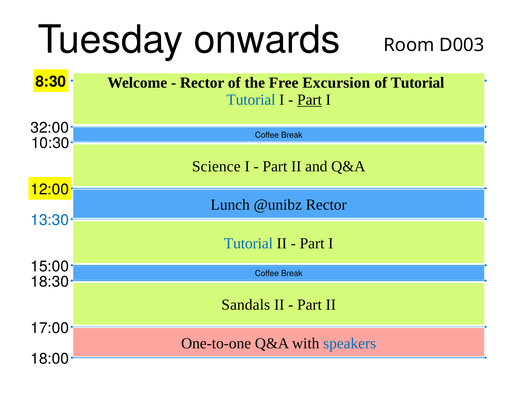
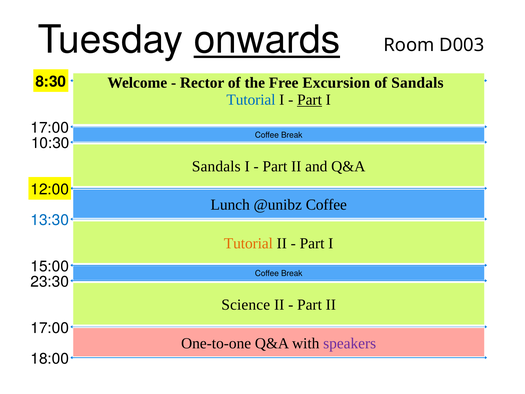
onwards underline: none -> present (267, 40)
of Tutorial: Tutorial -> Sandals (417, 83)
32:00: 32:00 -> 17:00 (50, 128)
Science: Science -> Sandals (216, 166)
@unibz Rector: Rector -> Coffee (326, 205)
Tutorial colour: blue -> orange (248, 243)
18:30: 18:30 -> 23:30 (50, 282)
Sandals: Sandals -> Science (246, 305)
speakers colour: blue -> purple (350, 343)
